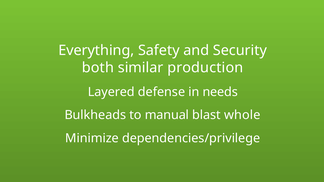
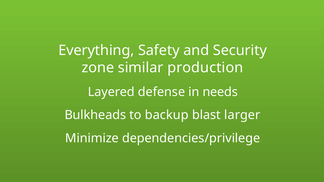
both: both -> zone (98, 68)
manual: manual -> backup (167, 115)
whole: whole -> larger (242, 115)
